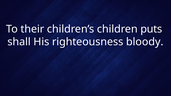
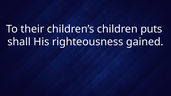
bloody: bloody -> gained (145, 42)
